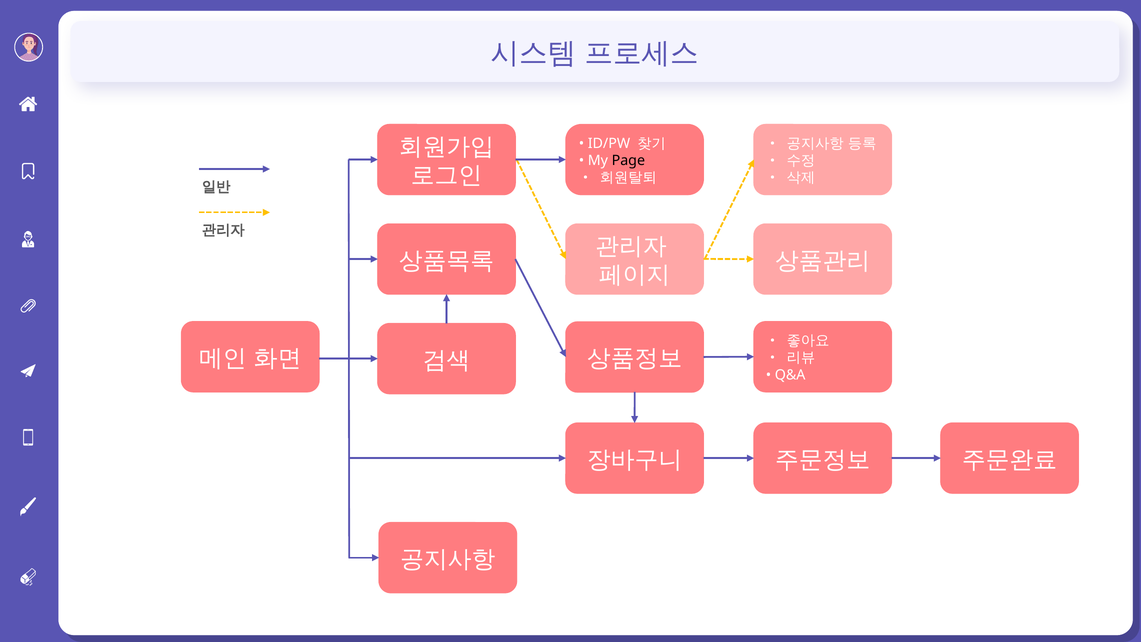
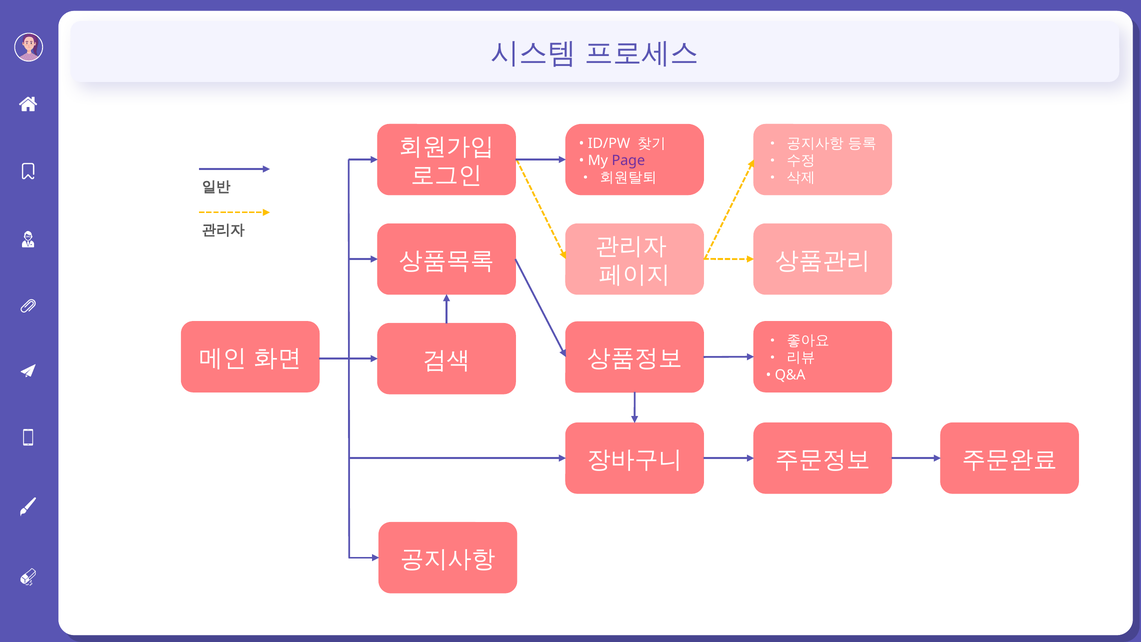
Page colour: black -> purple (628, 160)
